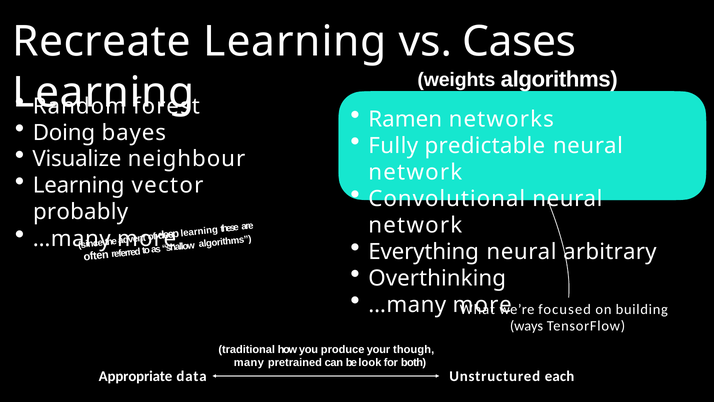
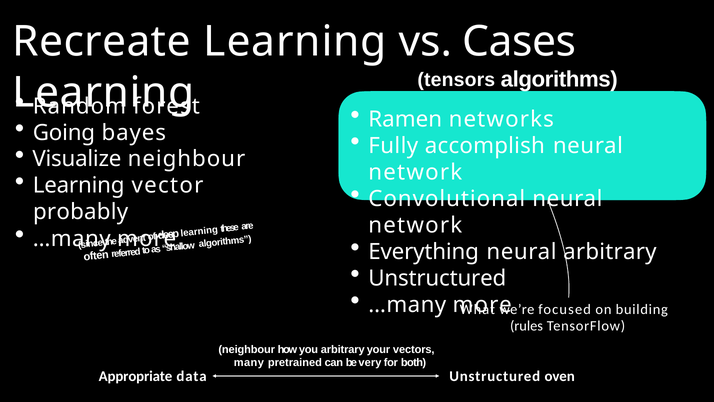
weights: weights -> tensors (456, 80)
Doing: Doing -> Going (64, 133)
predictable: predictable -> accomplish (485, 146)
Overthinking: Overthinking -> Unstructured (437, 278)
ways: ways -> rules (526, 326)
traditional: traditional -> neighbour (247, 349)
you produce: produce -> arbitrary (343, 349)
though: though -> vectors (414, 349)
look: look -> very (370, 362)
each: each -> oven (560, 376)
